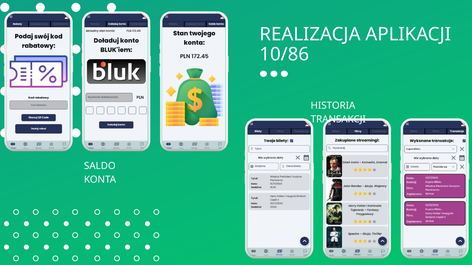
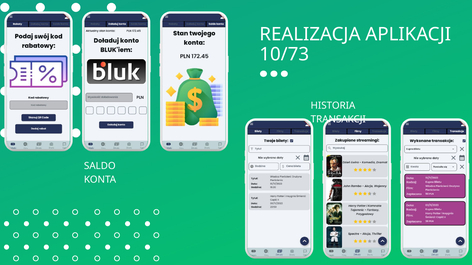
10/86: 10/86 -> 10/73 (284, 55)
